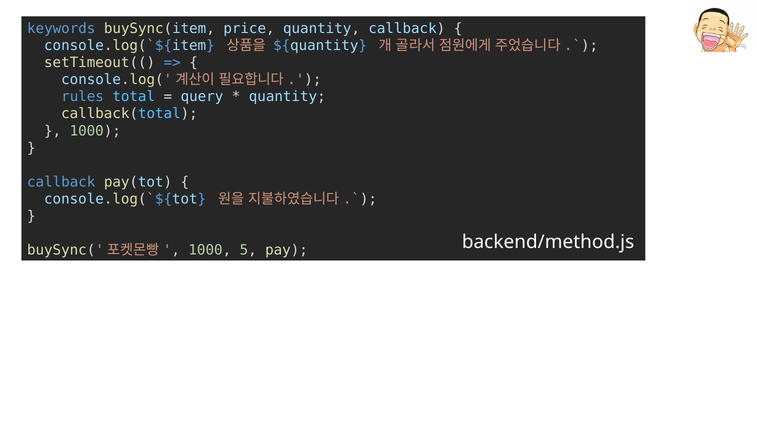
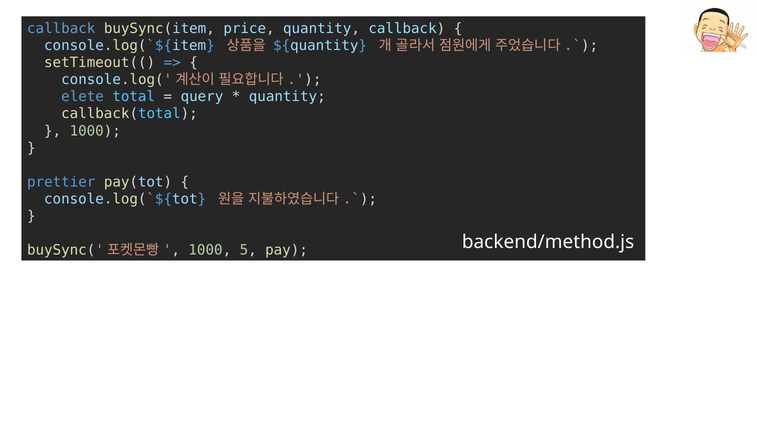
keywords: keywords -> callback (61, 29)
rules: rules -> elete (83, 97)
callback: callback -> prettier (61, 182)
